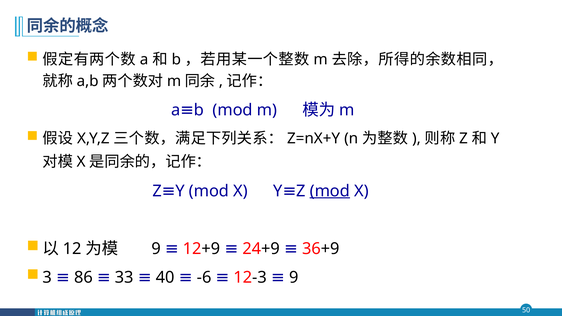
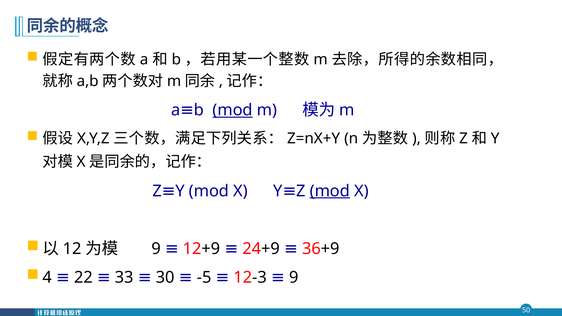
mod underline: none -> present (233, 110)
3: 3 -> 4 (47, 277)
86: 86 -> 22 (83, 277)
40: 40 -> 30 (165, 277)
-6: -6 -> -5 (204, 277)
